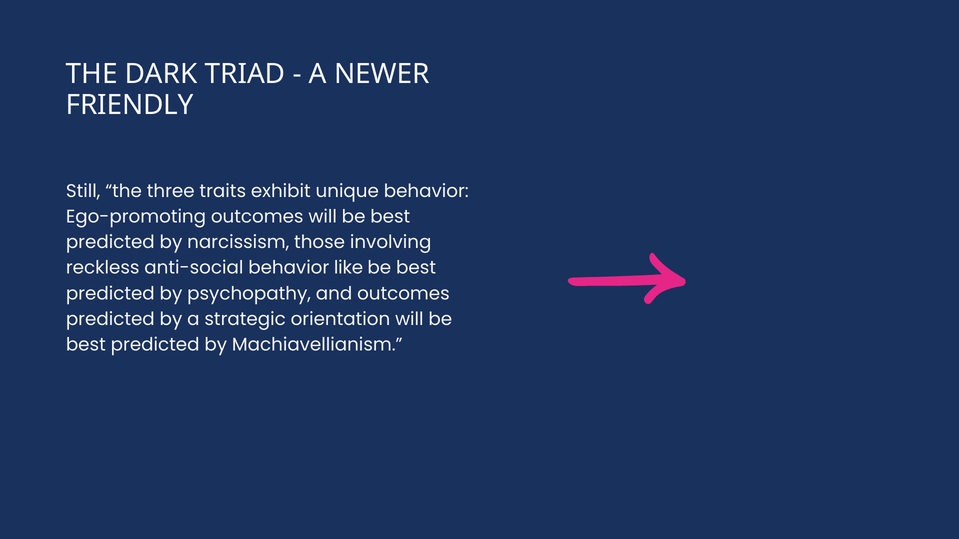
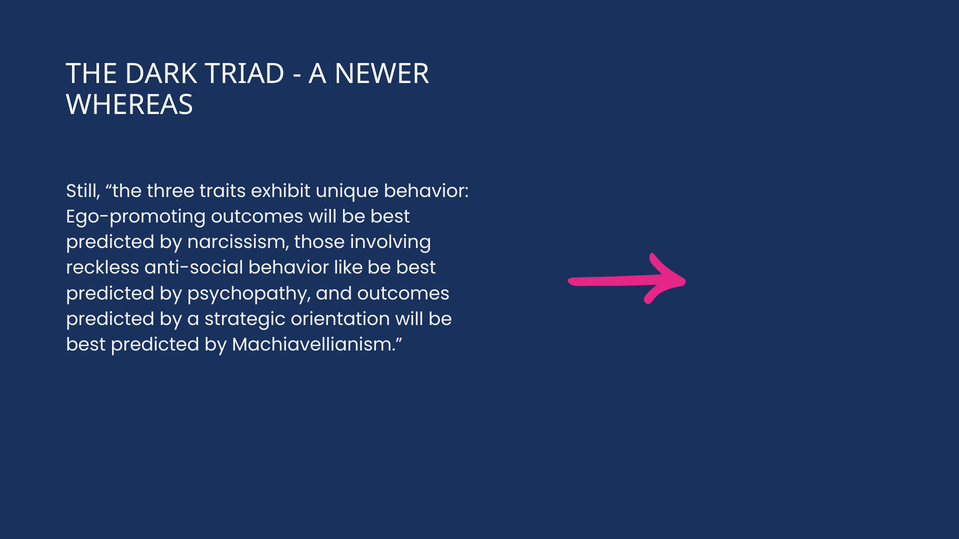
FRIENDLY: FRIENDLY -> WHEREAS (130, 105)
